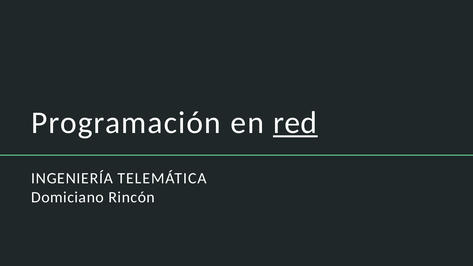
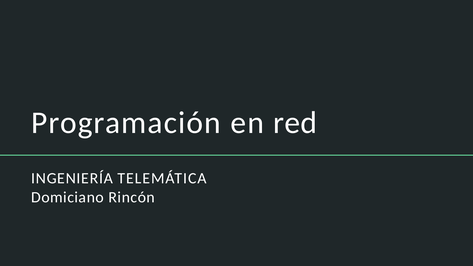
red underline: present -> none (295, 123)
